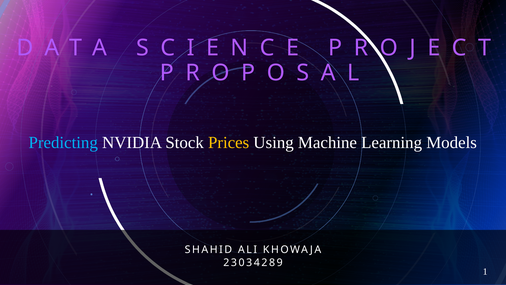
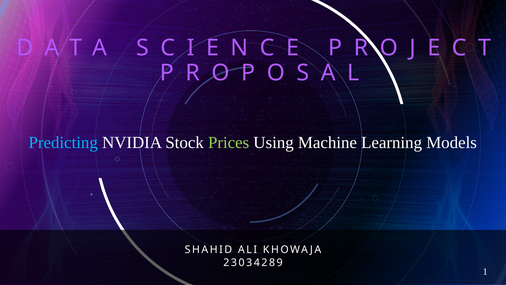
Prices colour: yellow -> light green (229, 142)
